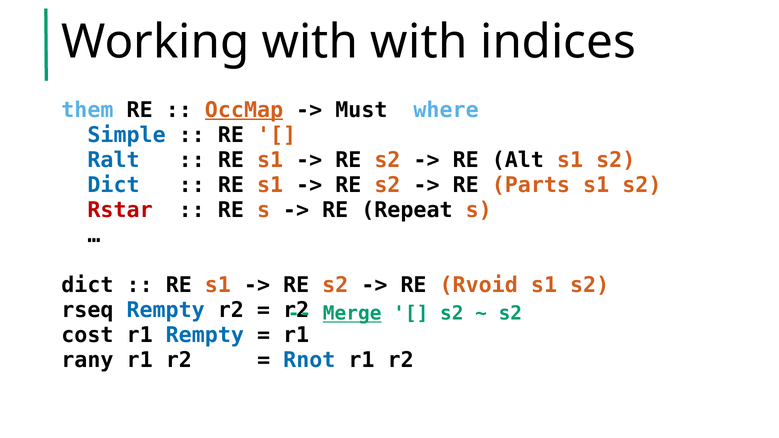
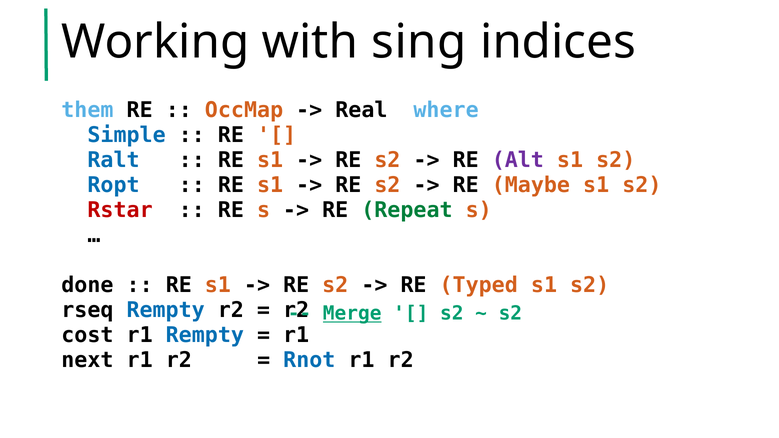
with with: with -> sing (419, 42)
OccMap underline: present -> none (244, 110)
Must: Must -> Real (361, 110)
Alt colour: black -> purple (518, 160)
Dict: Dict -> Ropt (114, 185)
Parts: Parts -> Maybe (531, 185)
Repeat colour: black -> green (407, 210)
dict: dict -> done (87, 285)
Rvoid: Rvoid -> Typed (479, 285)
rany: rany -> next (87, 360)
